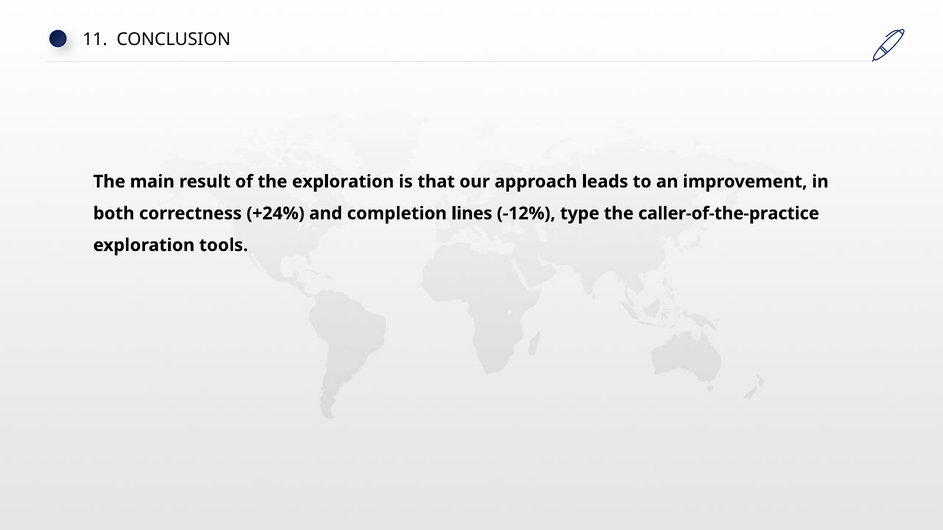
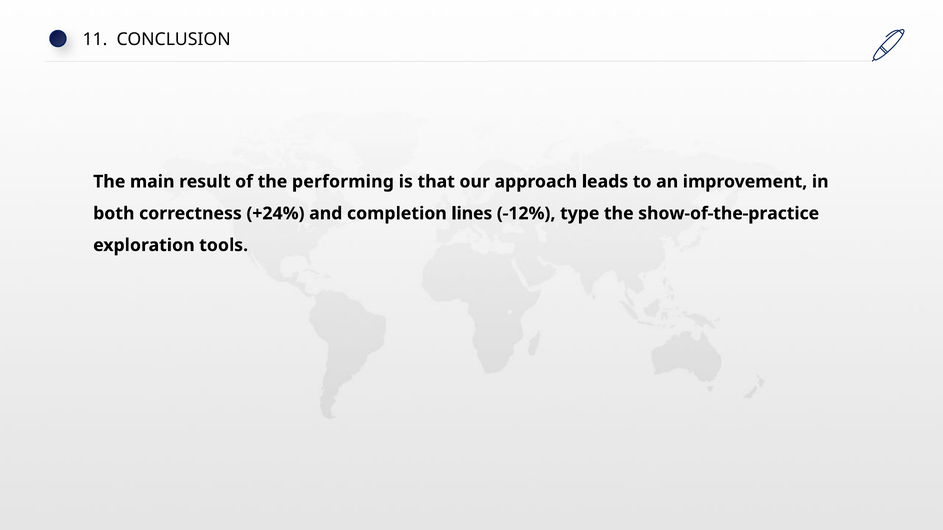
the exploration: exploration -> performing (343, 182)
caller-of-the-practice: caller-of-the-practice -> show-of-the-practice (729, 214)
